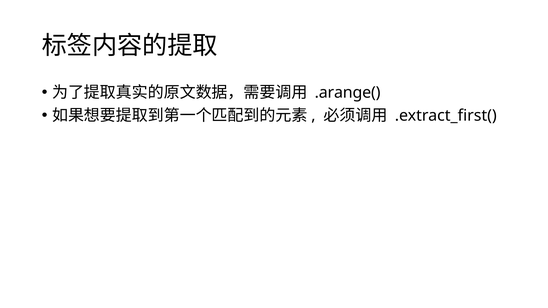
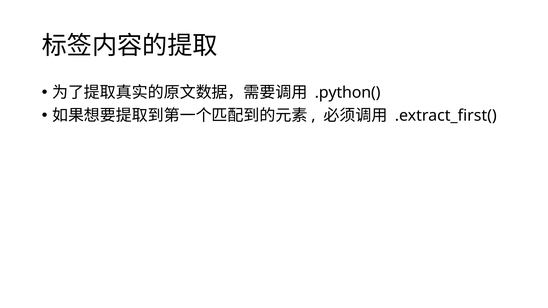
.arange(: .arange( -> .python( (348, 93)
